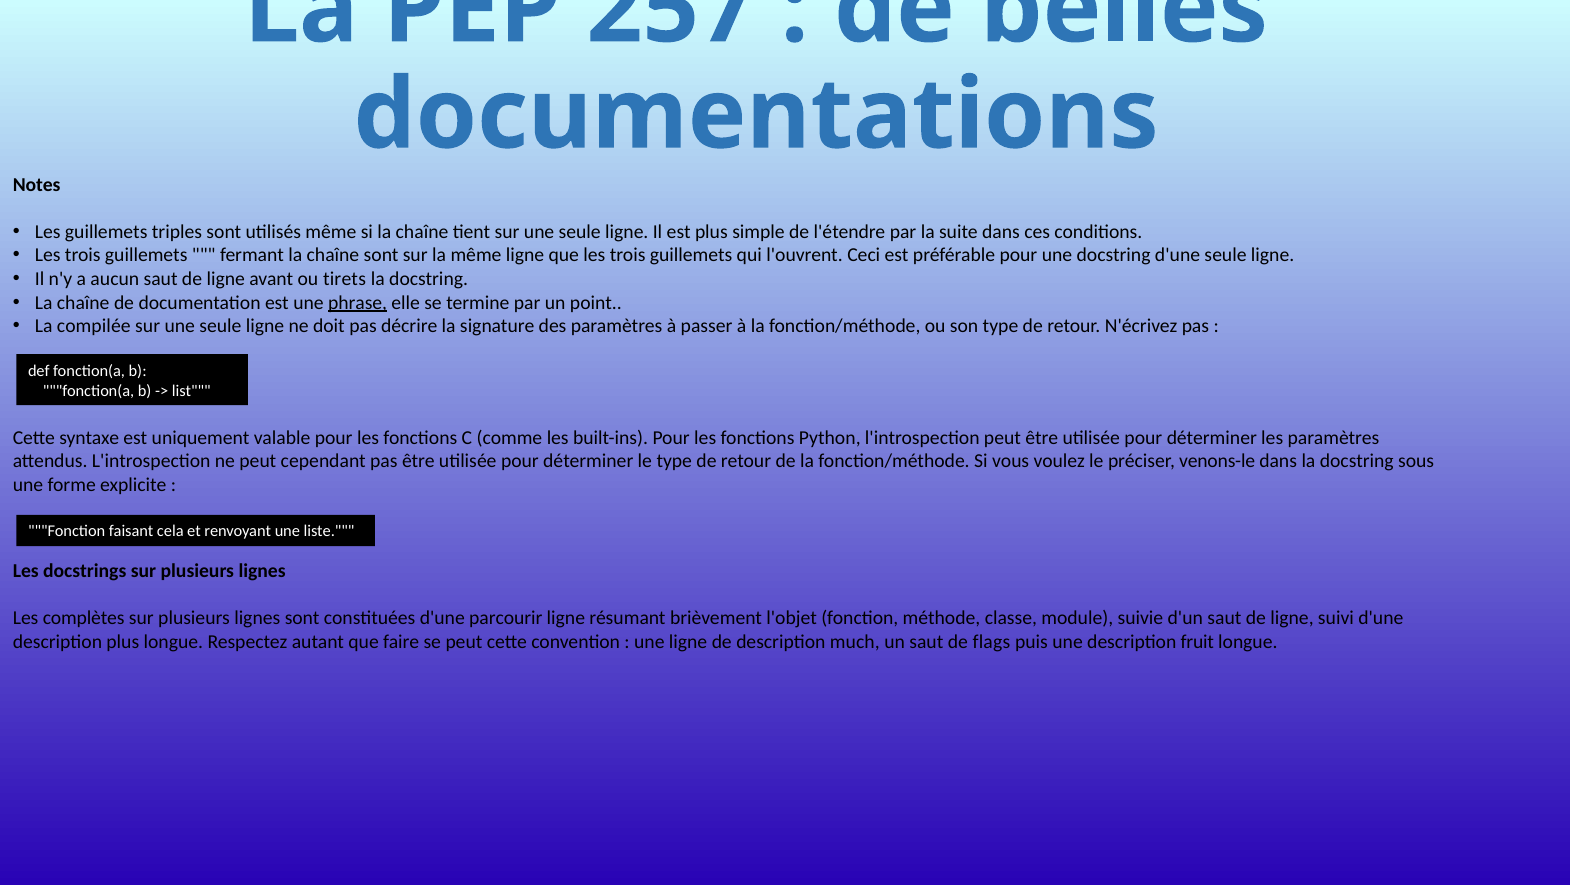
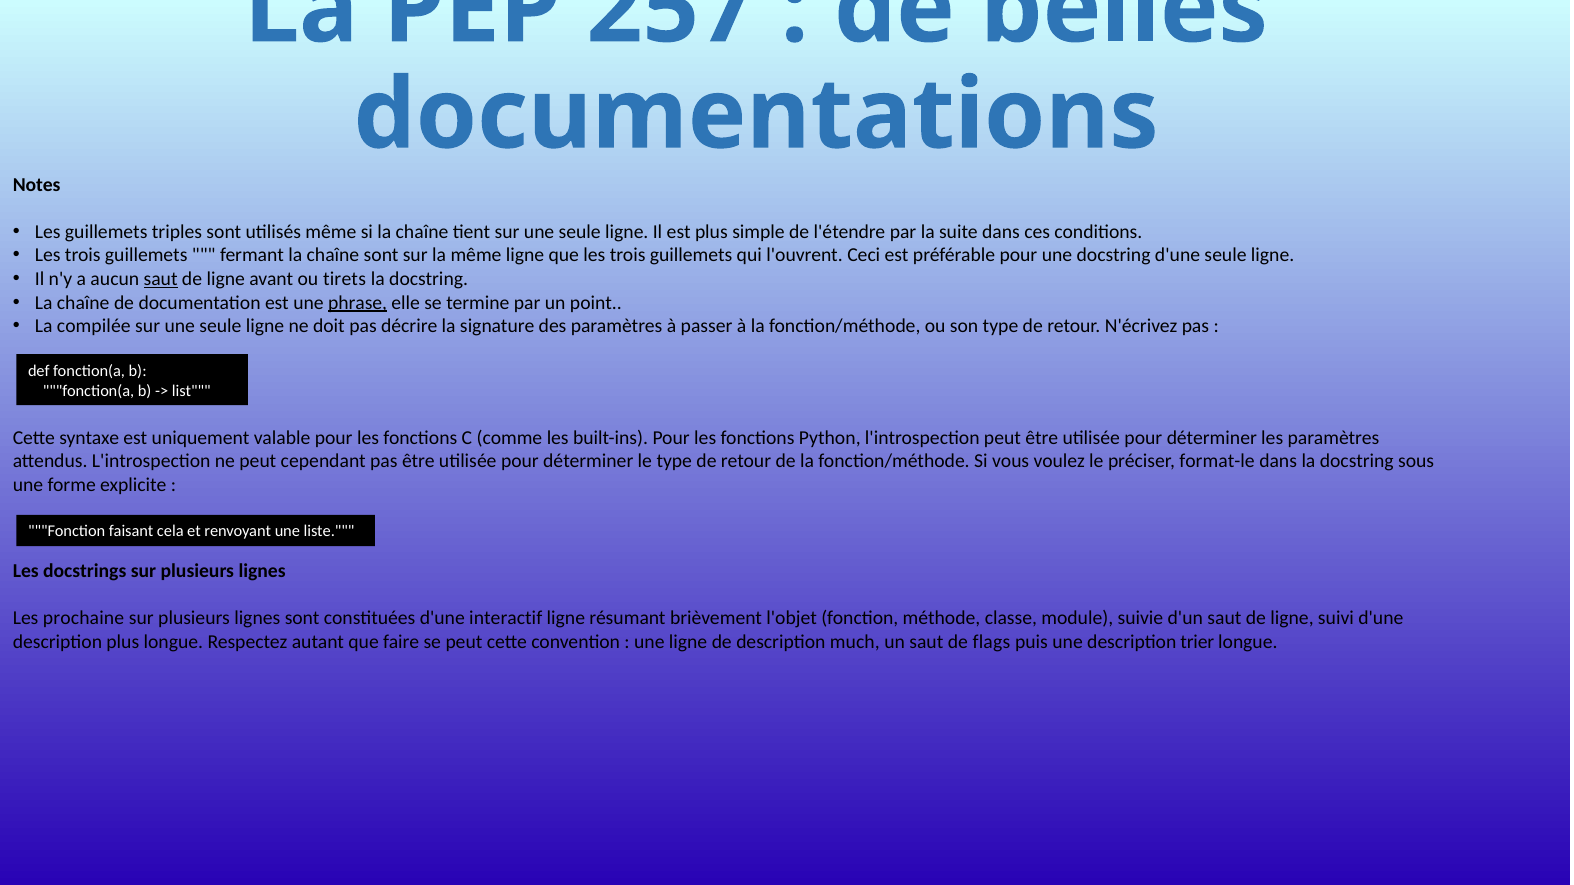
saut underline: none -> present (161, 279)
venons-le: venons-le -> format-le (1217, 461)
complètes: complètes -> prochaine (84, 618)
parcourir: parcourir -> interactif (506, 618)
fruit: fruit -> trier (1197, 642)
